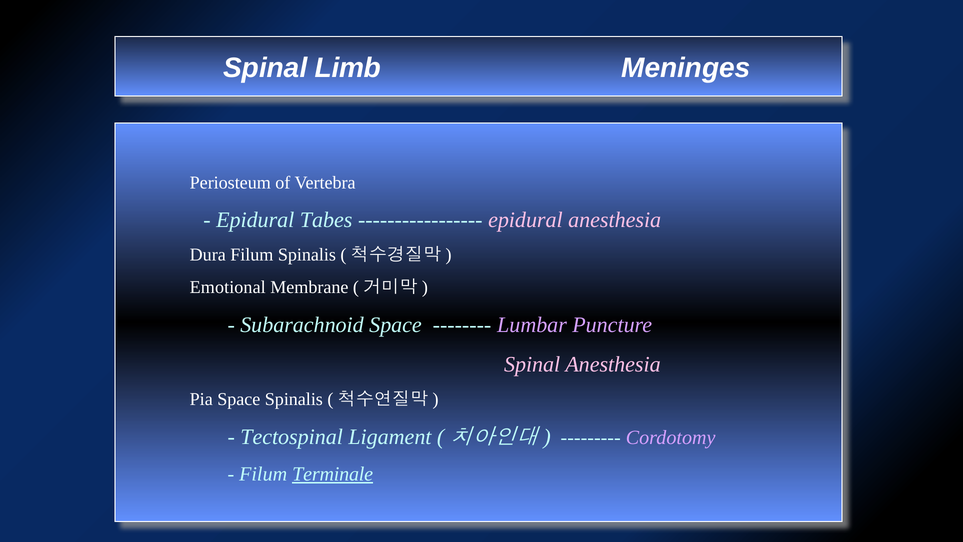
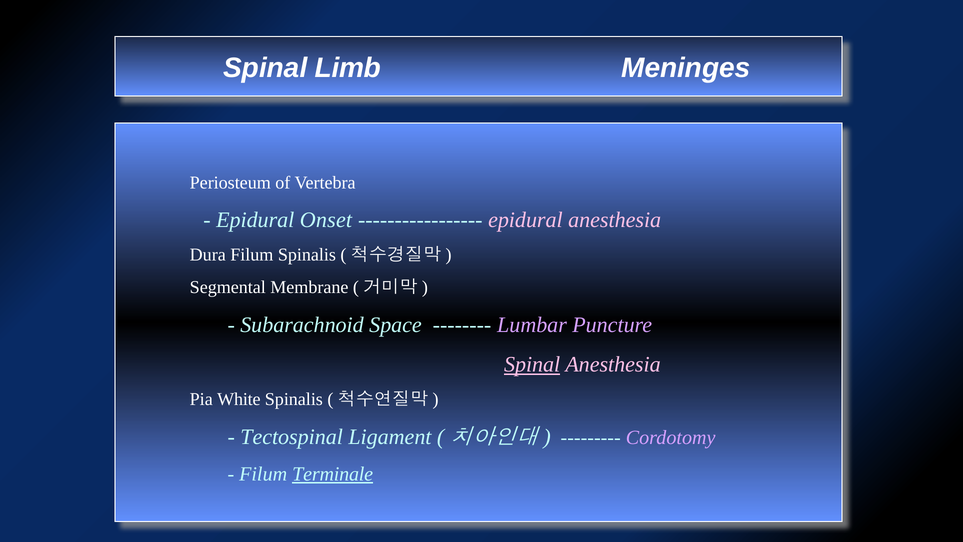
Tabes: Tabes -> Onset (326, 220)
Emotional: Emotional -> Segmental (228, 287)
Spinal underline: none -> present (532, 364)
Pia Space: Space -> White (239, 399)
